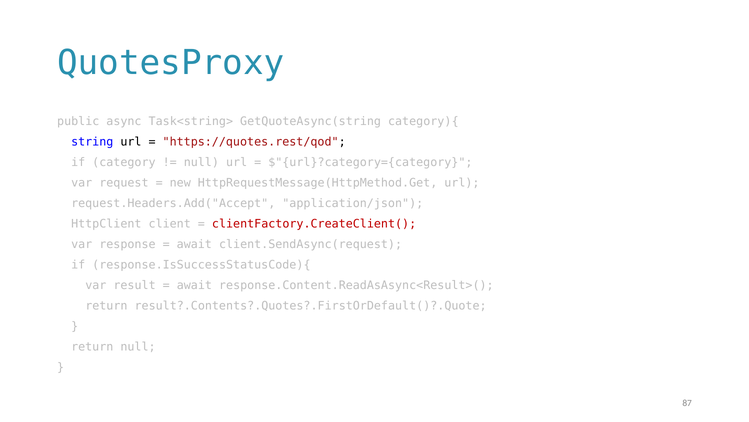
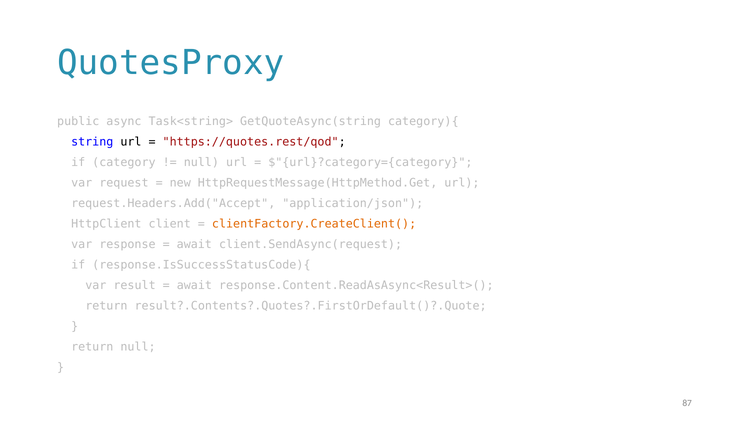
clientFactory.CreateClient( colour: red -> orange (314, 223)
